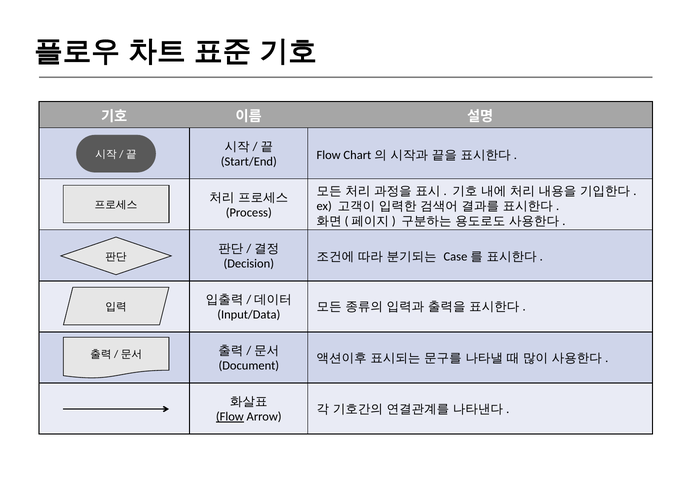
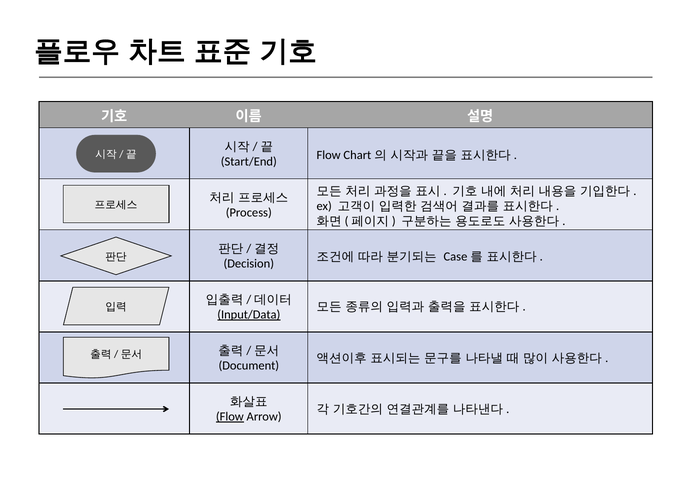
Input/Data underline: none -> present (249, 314)
